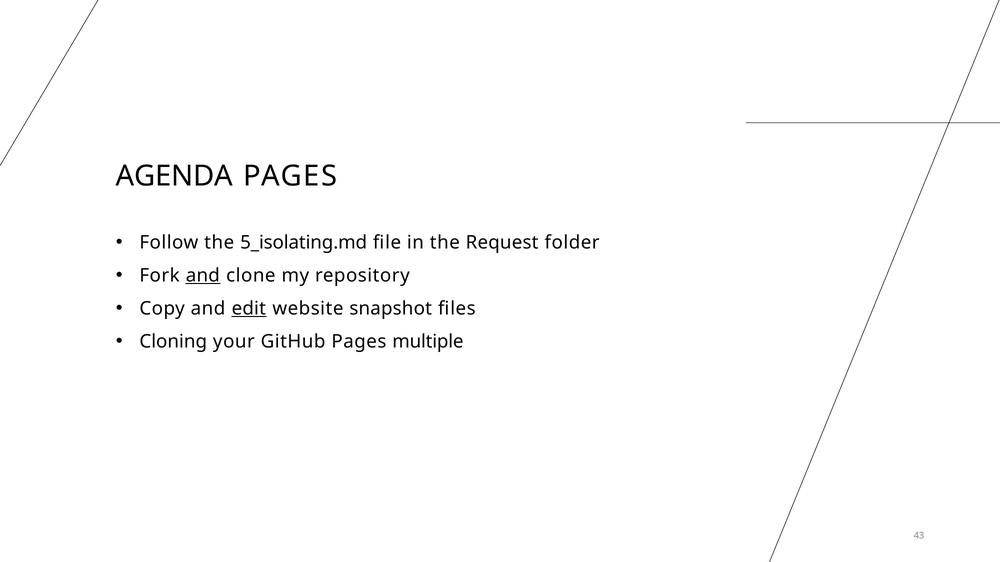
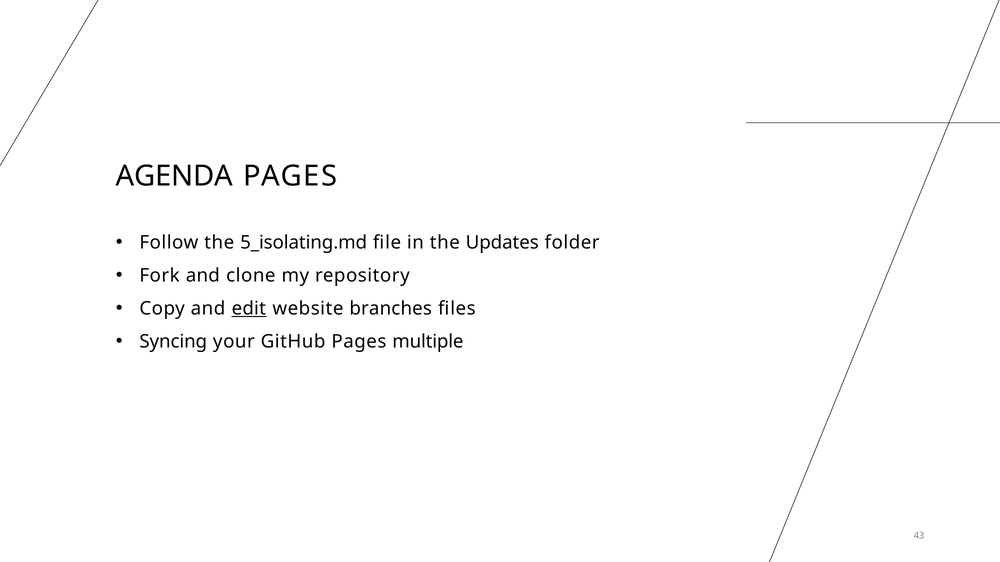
Request: Request -> Updates (502, 243)
and underline: present -> none (203, 276)
snapshot: snapshot -> branches (391, 309)
Cloning: Cloning -> Syncing (173, 342)
